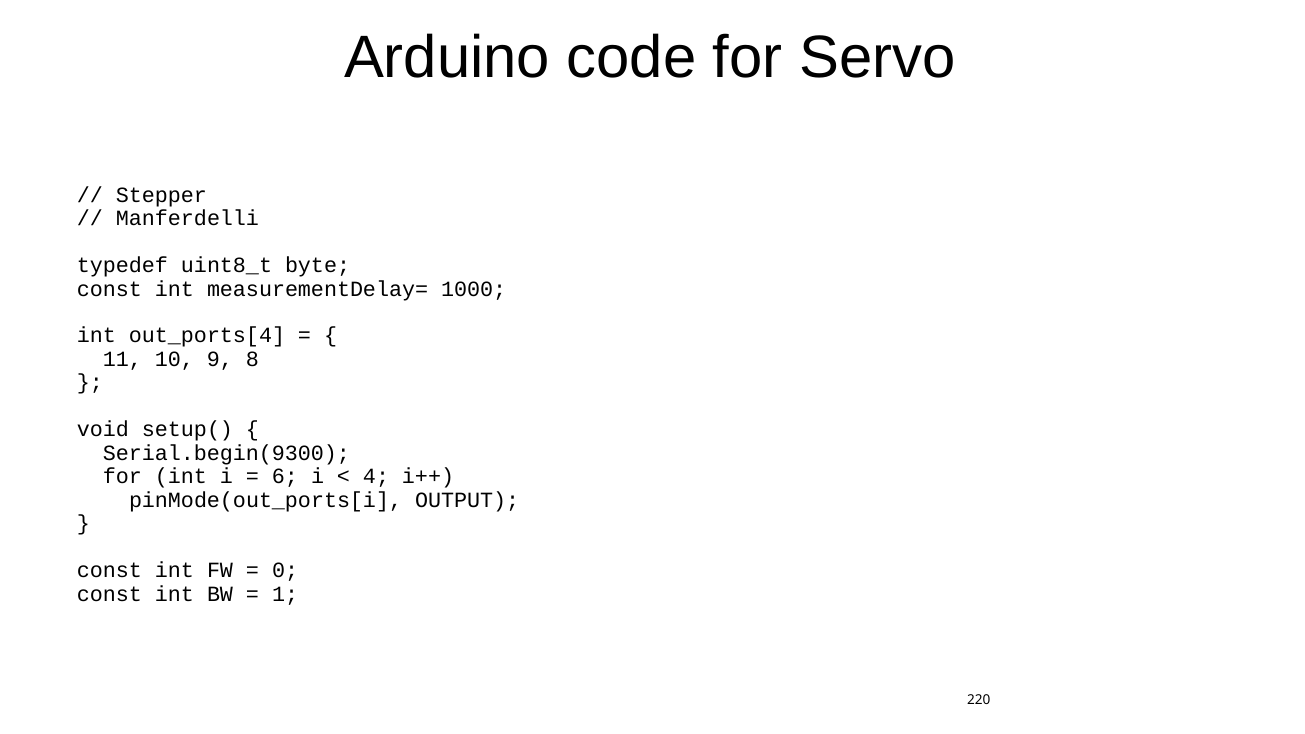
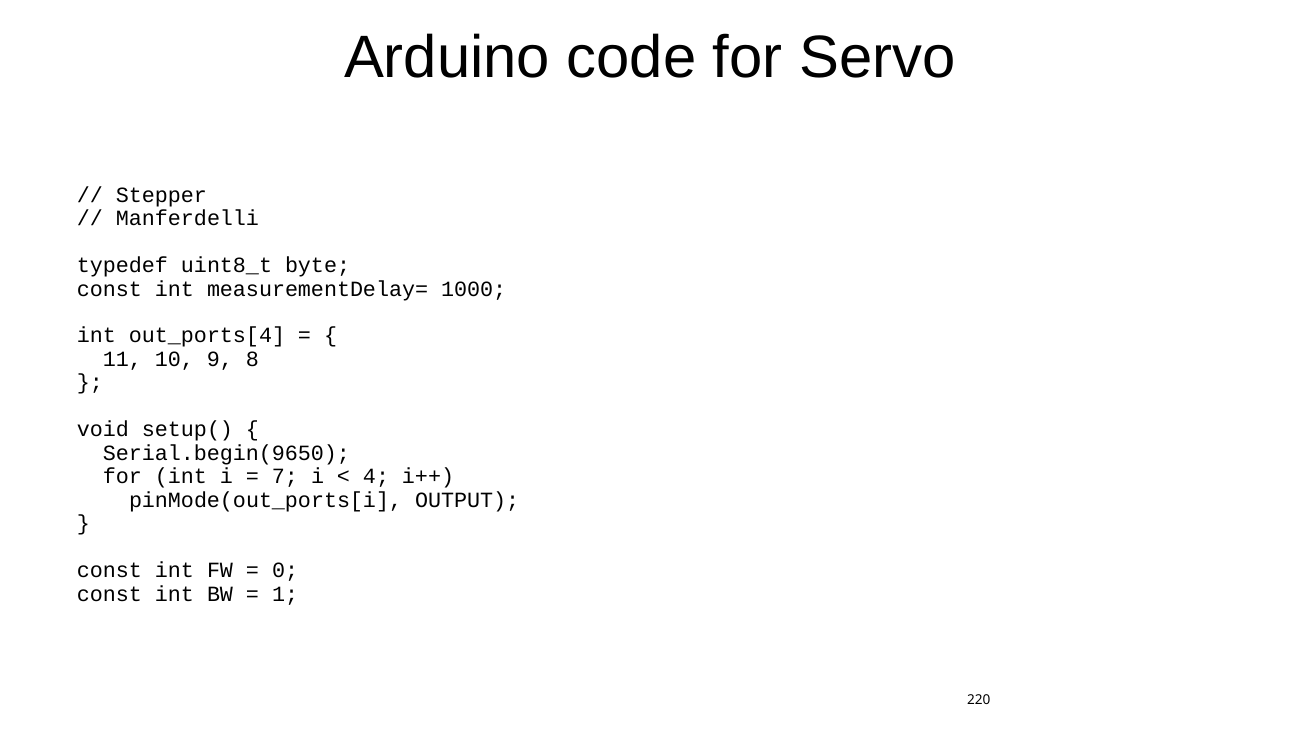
Serial.begin(9300: Serial.begin(9300 -> Serial.begin(9650 (226, 453)
6: 6 -> 7 (285, 477)
